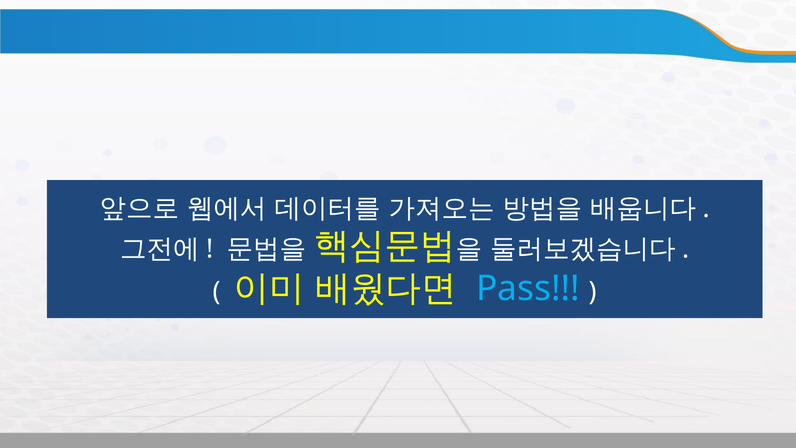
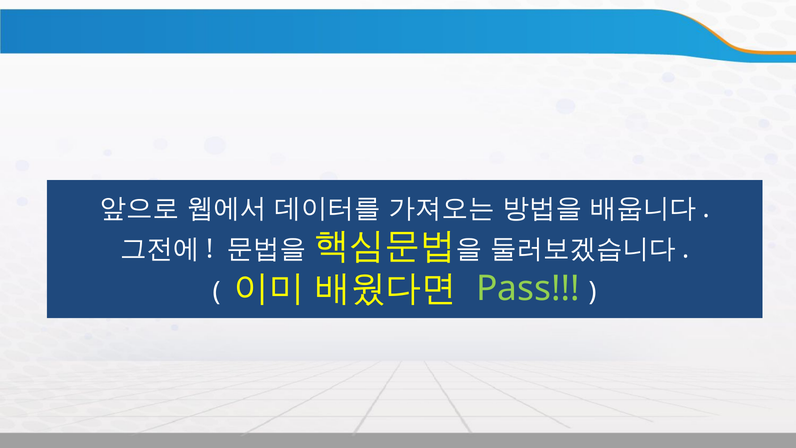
Pass colour: light blue -> light green (528, 289)
